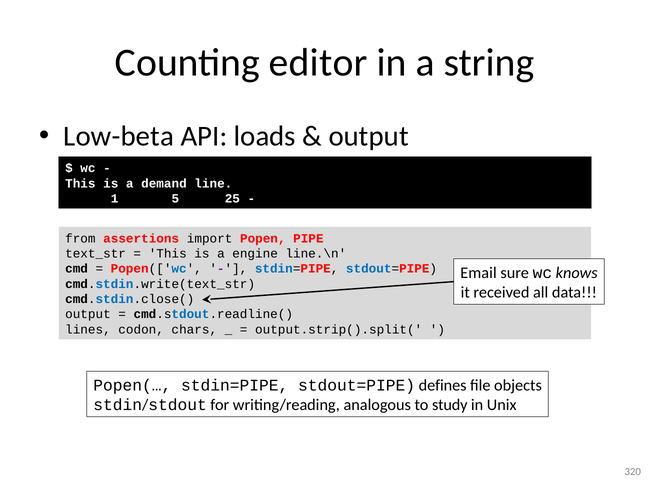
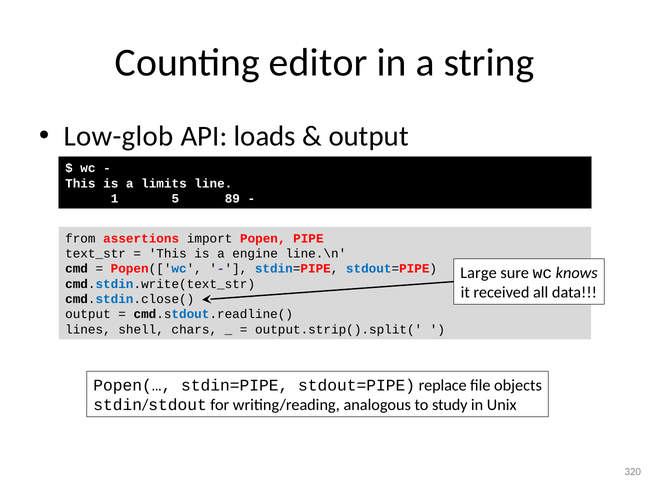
Low-beta: Low-beta -> Low-glob (119, 136)
demand: demand -> limits (164, 184)
25: 25 -> 89 (232, 199)
Email: Email -> Large (478, 273)
codon: codon -> shell (141, 330)
defines: defines -> replace (443, 386)
